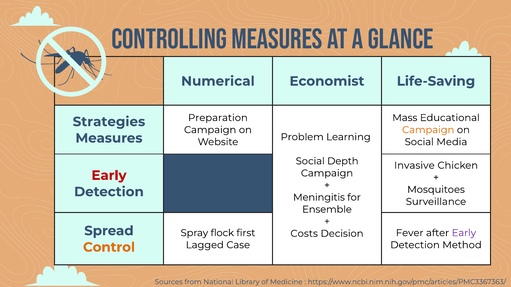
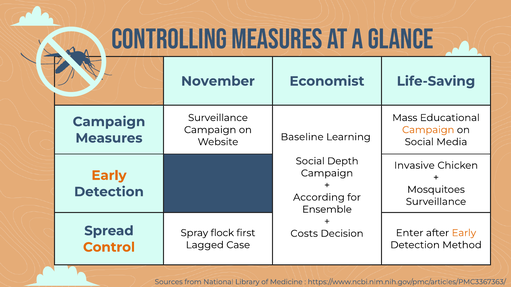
Numerical: Numerical -> November (218, 81)
Preparation: Preparation -> Surveillance (218, 118)
Strategies: Strategies -> Campaign (109, 122)
Problem: Problem -> Baseline (302, 137)
Early colour: red -> orange (109, 176)
Meningitis: Meningitis -> According (319, 198)
Fever: Fever -> Enter (410, 233)
Early colour: purple -> orange (464, 233)
